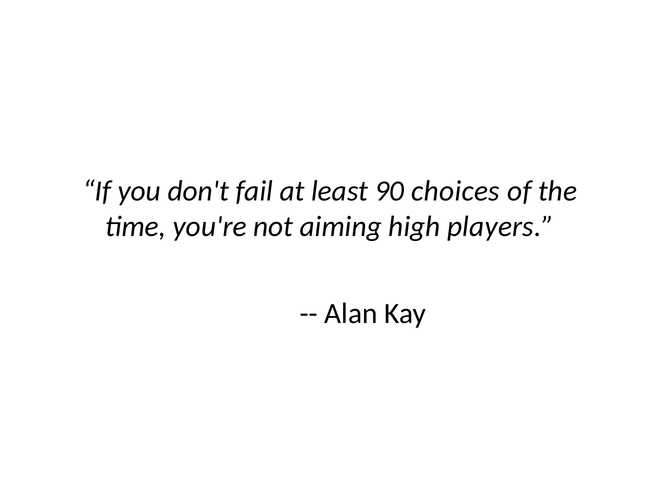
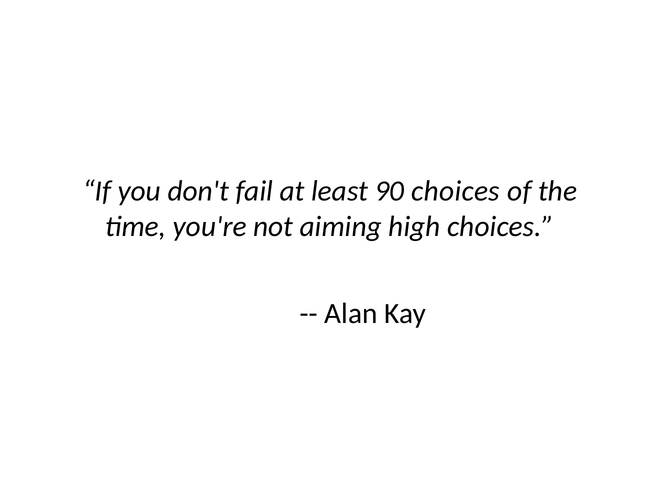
high players: players -> choices (501, 226)
